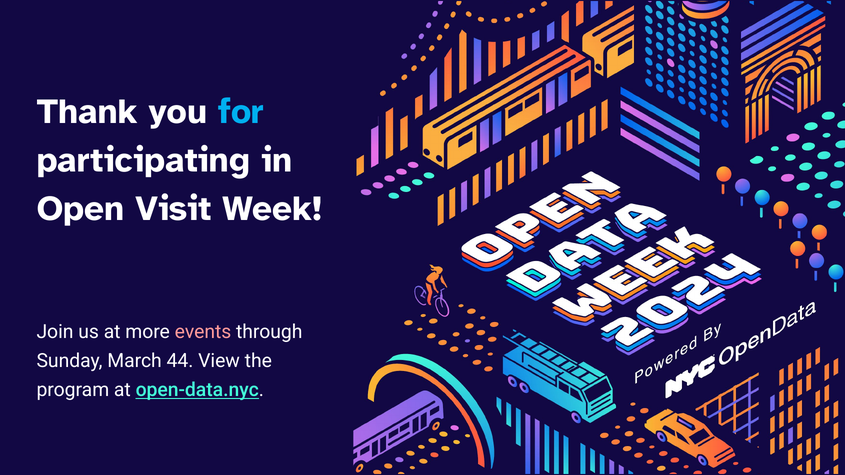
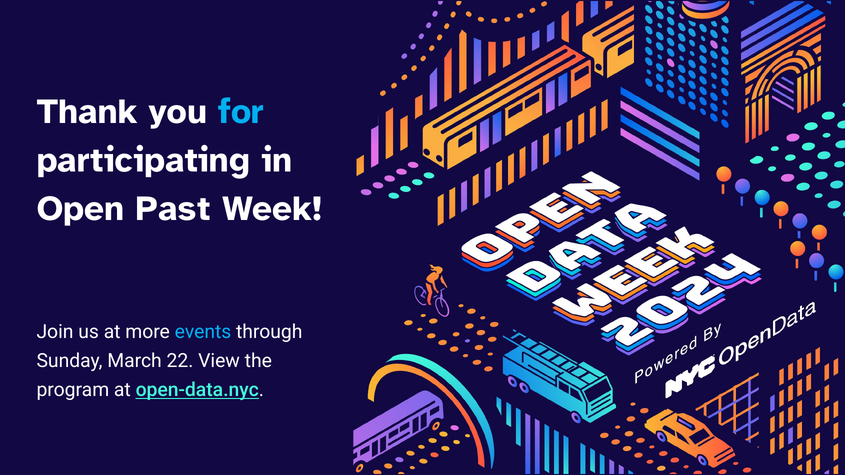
Visit: Visit -> Past (173, 209)
events colour: pink -> light blue (203, 332)
44: 44 -> 22 (180, 361)
